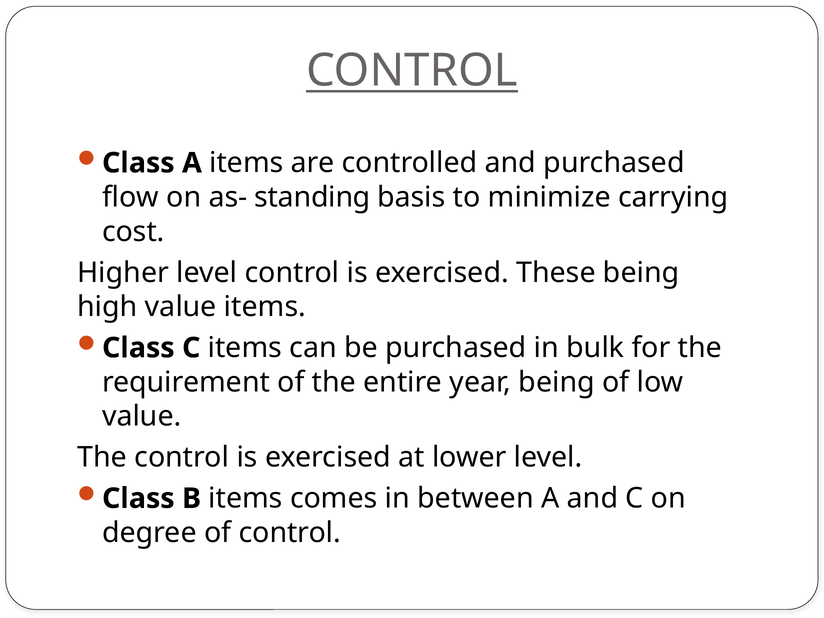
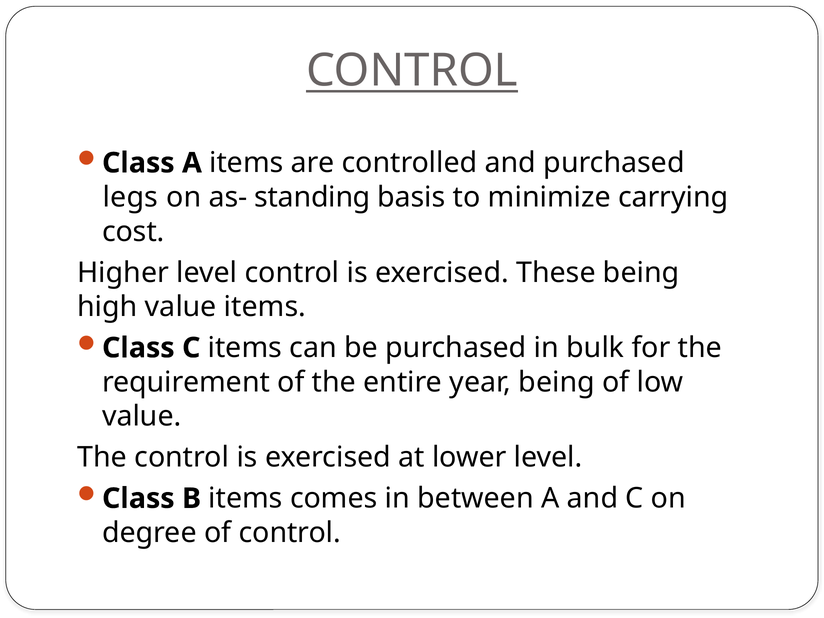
flow: flow -> legs (130, 197)
